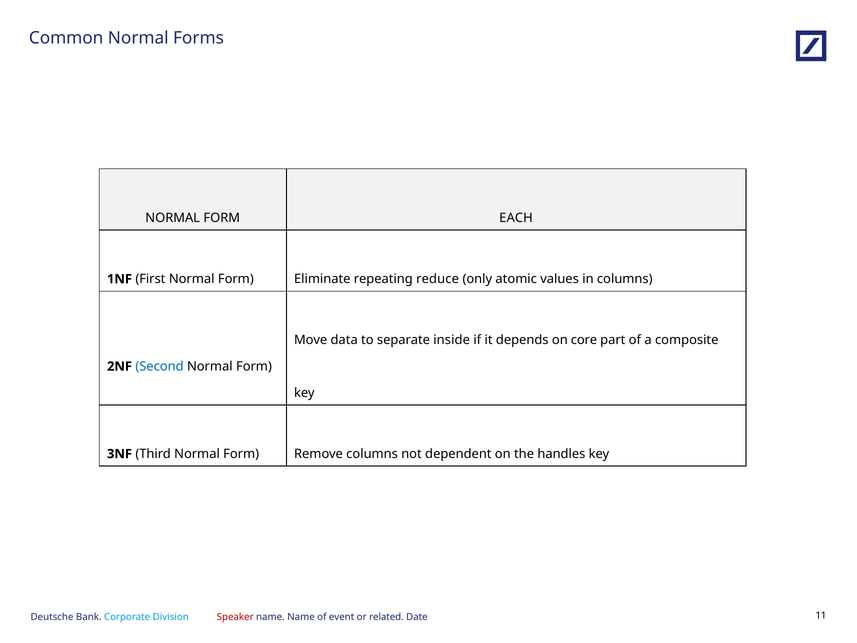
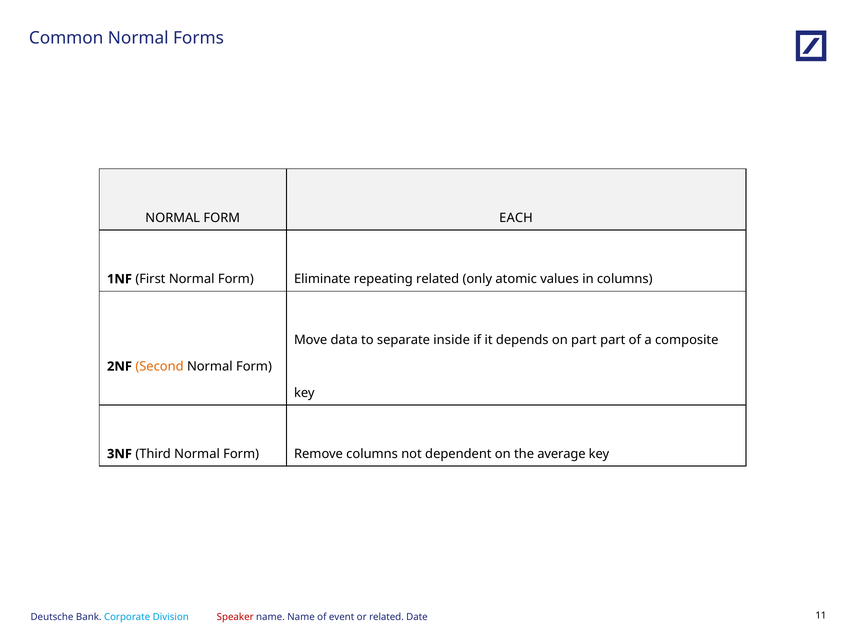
repeating reduce: reduce -> related (438, 279)
on core: core -> part (584, 340)
Second colour: blue -> orange (160, 366)
handles: handles -> average (561, 454)
